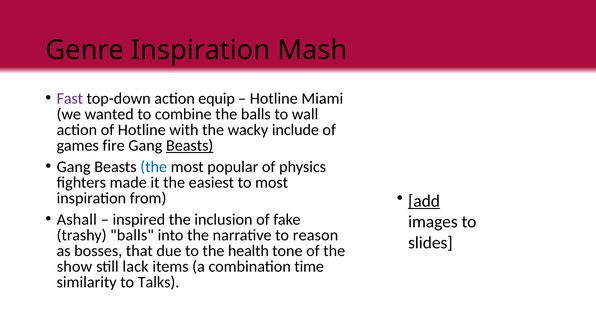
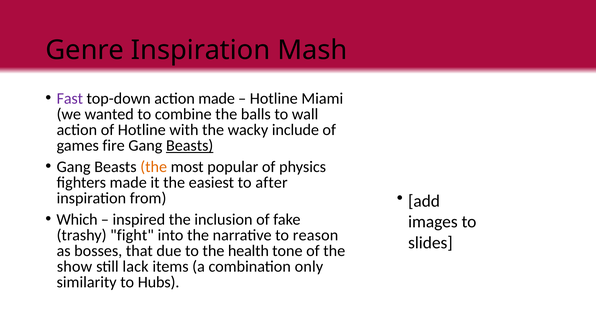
action equip: equip -> made (217, 99)
the colour: blue -> orange (154, 167)
to most: most -> after (272, 183)
add underline: present -> none (424, 201)
Ashall: Ashall -> Which (77, 220)
trashy balls: balls -> fight (132, 235)
time: time -> only (309, 267)
Talks: Talks -> Hubs (159, 282)
